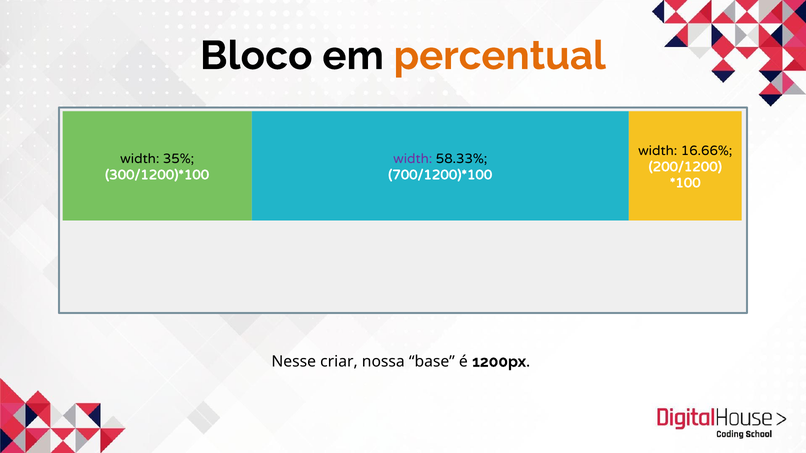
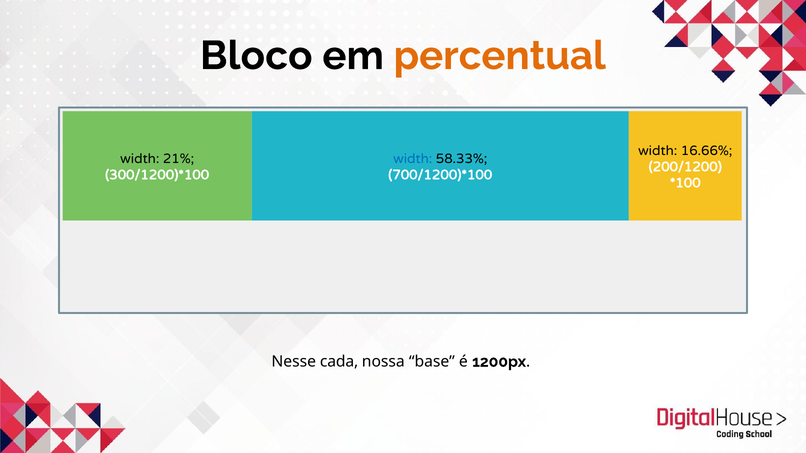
35%: 35% -> 21% (179, 159)
width colour: purple -> blue (413, 159)
criar: criar -> cada (339, 362)
